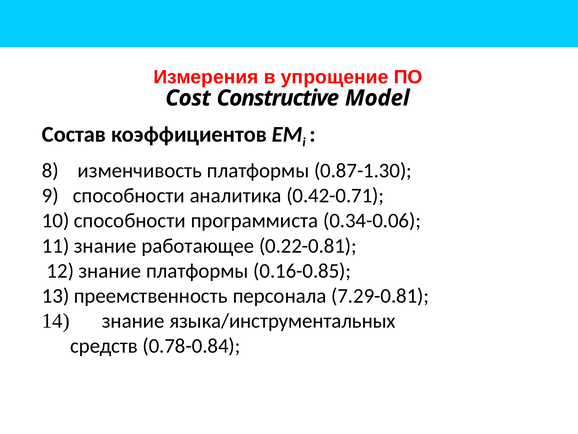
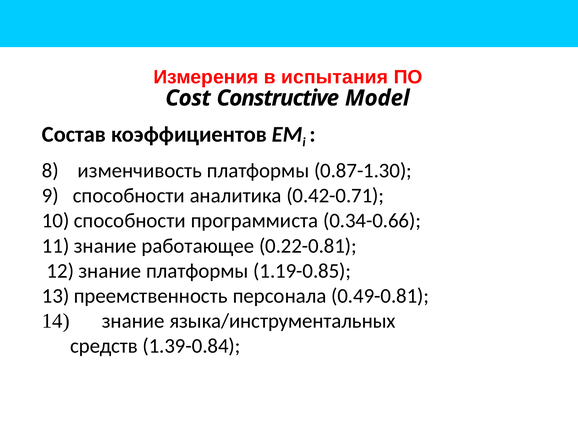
упрощение: упрощение -> испытания (335, 77)
0.34-0.06: 0.34-0.06 -> 0.34-0.66 (372, 220)
0.16-0.85: 0.16-0.85 -> 1.19-0.85 (302, 271)
7.29-0.81: 7.29-0.81 -> 0.49-0.81 (380, 296)
0.78-0.84: 0.78-0.84 -> 1.39-0.84 (191, 346)
